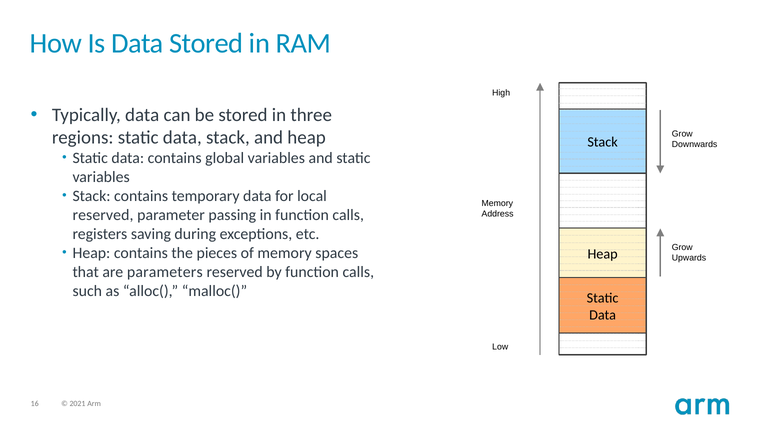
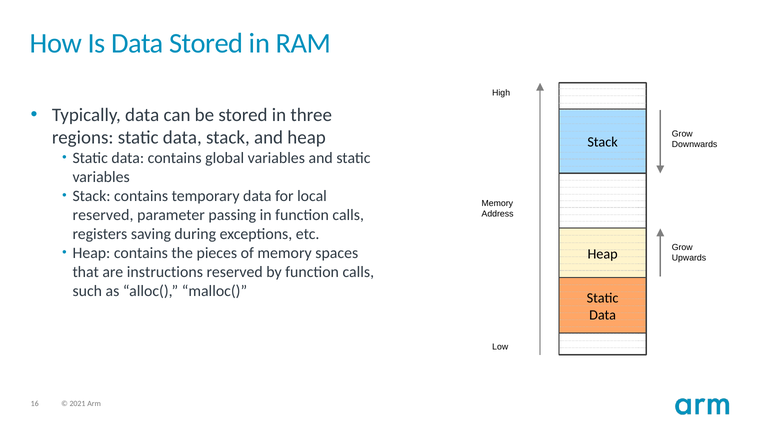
parameters: parameters -> instructions (165, 272)
